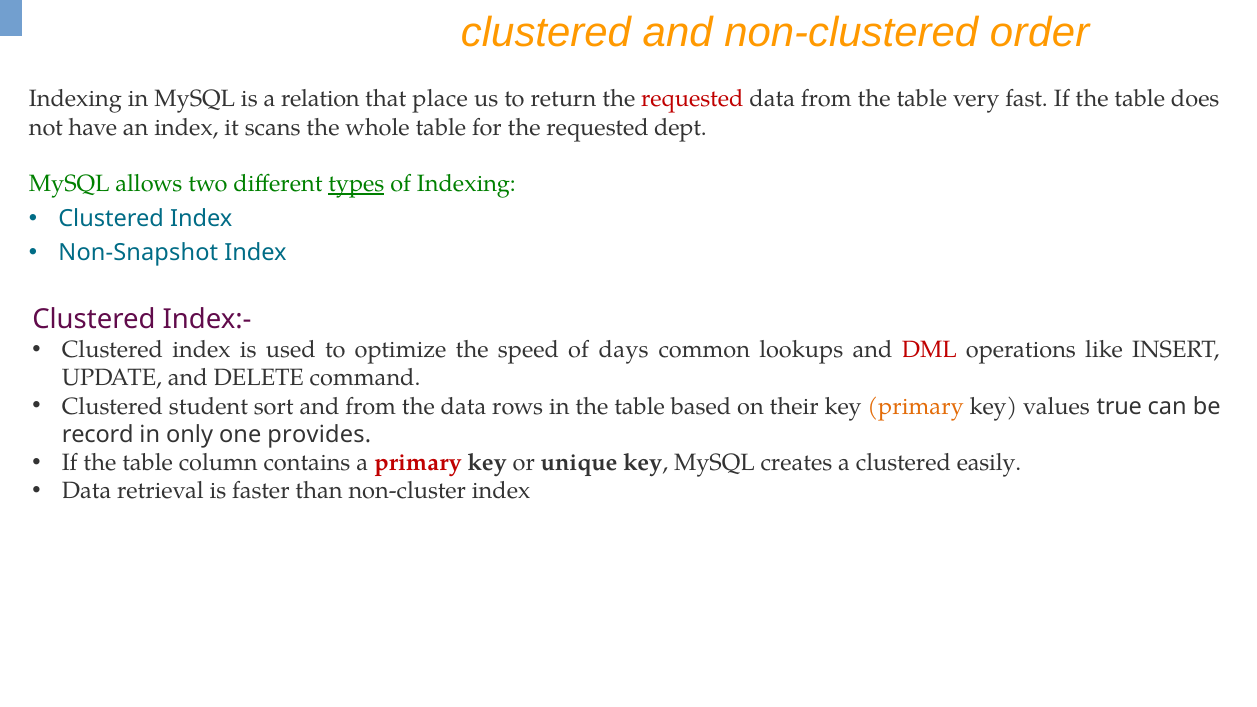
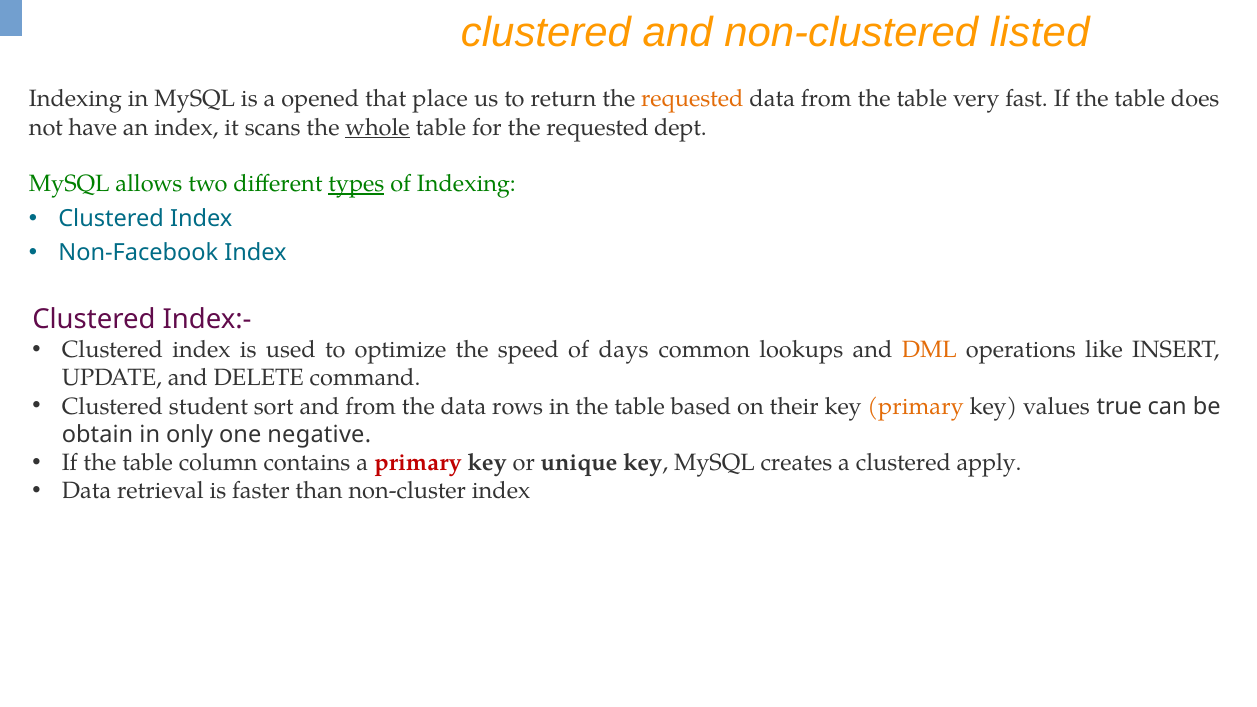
order: order -> listed (1040, 33)
relation: relation -> opened (320, 99)
requested colour: red -> orange (692, 99)
whole underline: none -> present (378, 128)
Non-Snapshot: Non-Snapshot -> Non-Facebook (138, 253)
DML colour: red -> orange (929, 350)
record: record -> obtain (98, 435)
provides: provides -> negative (319, 435)
easily: easily -> apply (989, 463)
